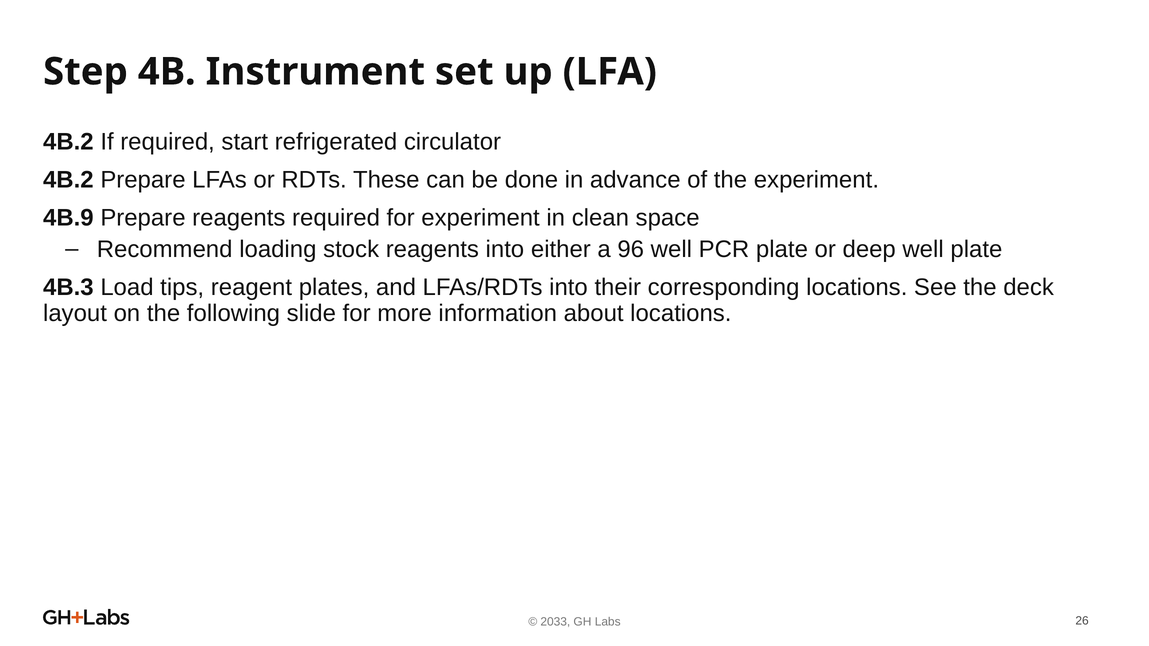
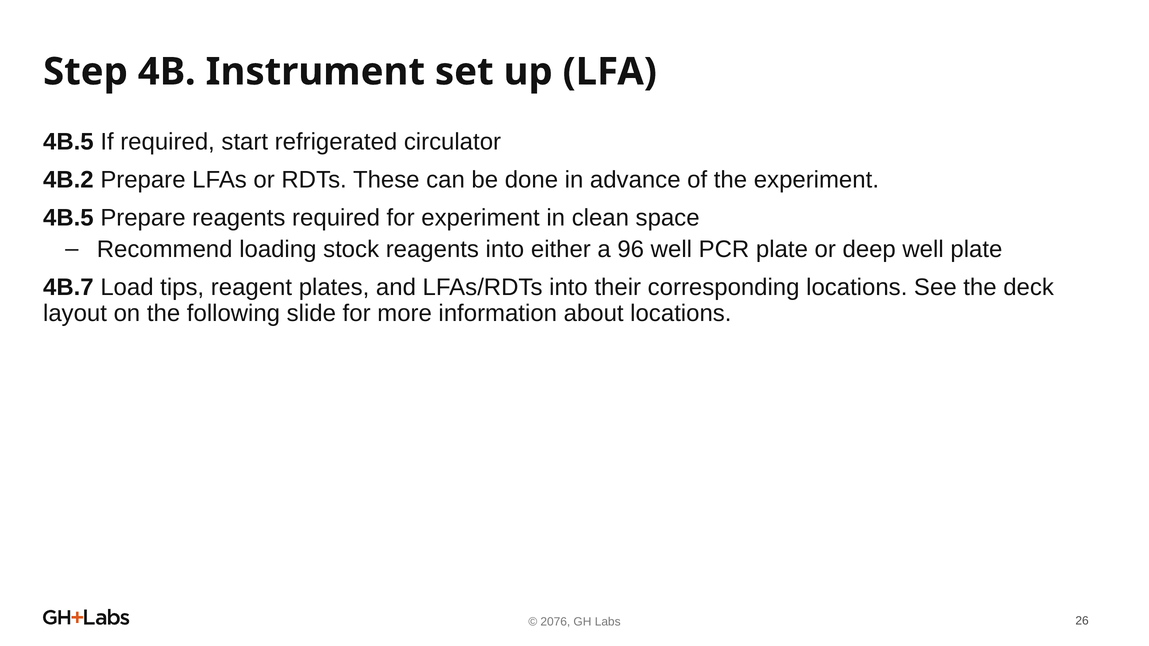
4B.2: 4B.2 -> 4B.5 (68, 142)
4B.9: 4B.9 -> 4B.5 (68, 218)
4B.3: 4B.3 -> 4B.7 (68, 288)
2033: 2033 -> 2076 (555, 622)
